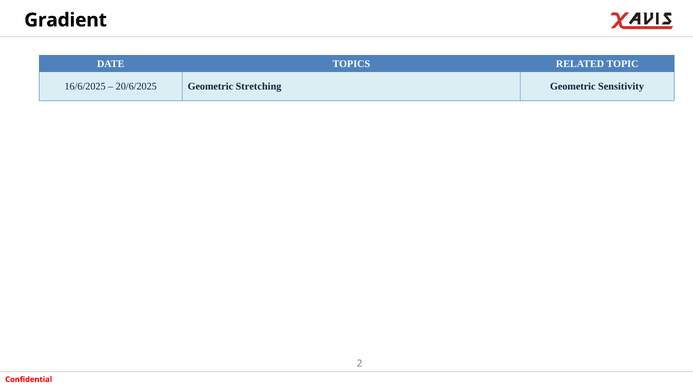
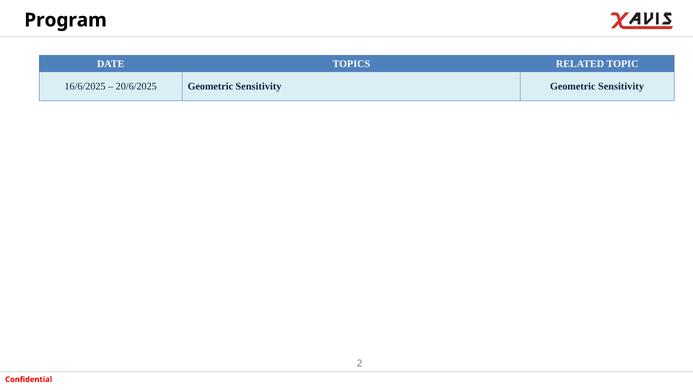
Gradient: Gradient -> Program (66, 20)
20/6/2025 Geometric Stretching: Stretching -> Sensitivity (259, 86)
